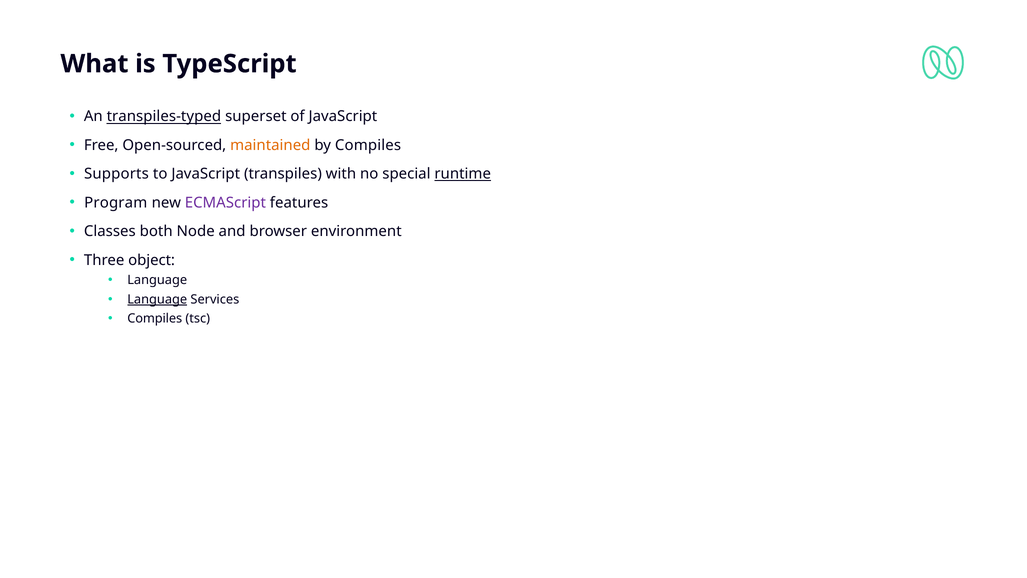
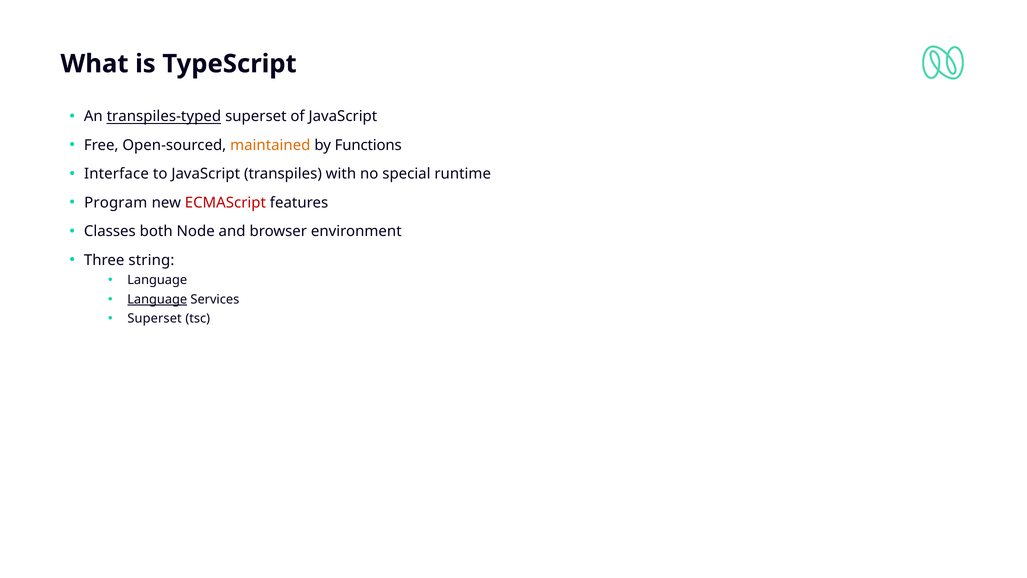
by Compiles: Compiles -> Functions (368, 145)
Supports: Supports -> Interface (116, 174)
runtime underline: present -> none (463, 174)
ECMAScript colour: purple -> red (225, 203)
object: object -> string (151, 260)
Compiles: Compiles -> Superset (155, 318)
